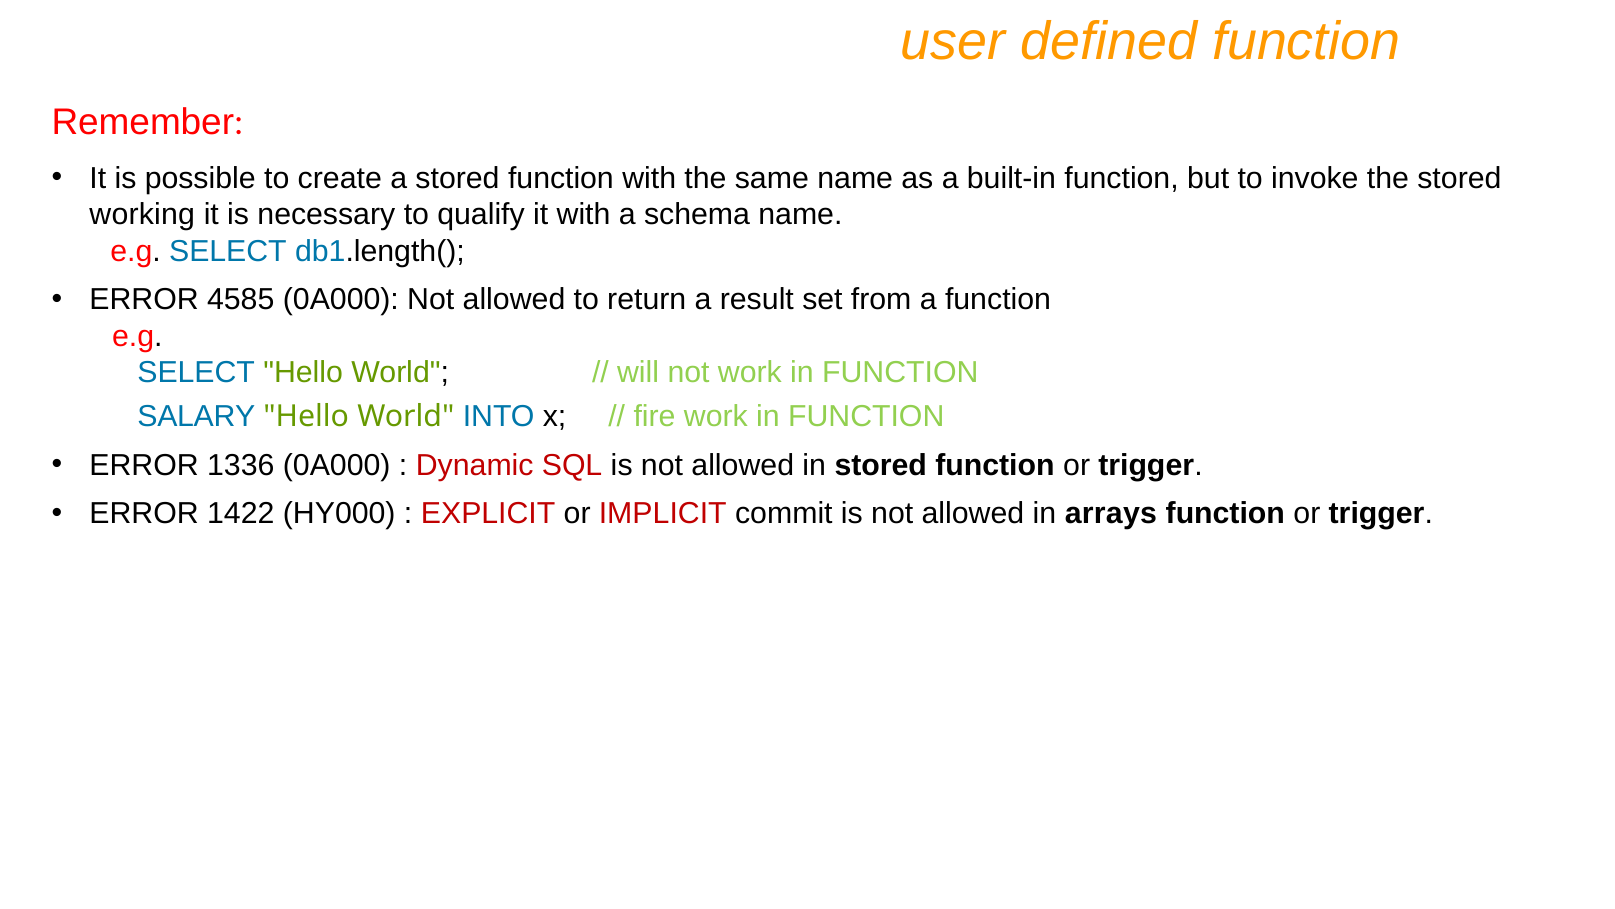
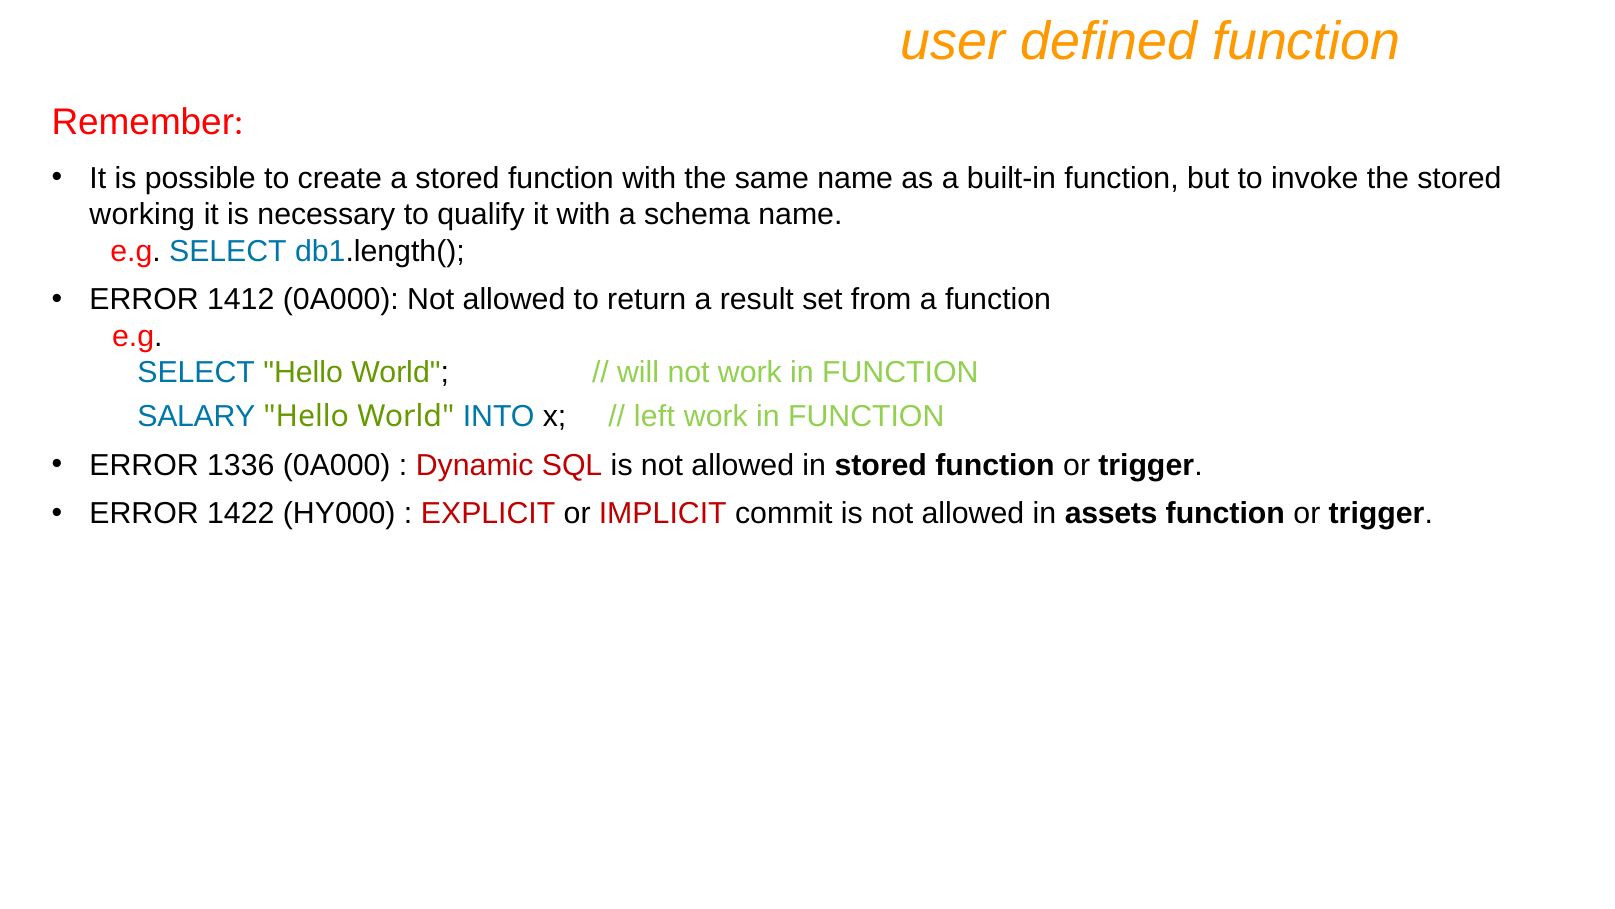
4585: 4585 -> 1412 (241, 300)
fire: fire -> left (654, 417)
arrays: arrays -> assets (1111, 514)
